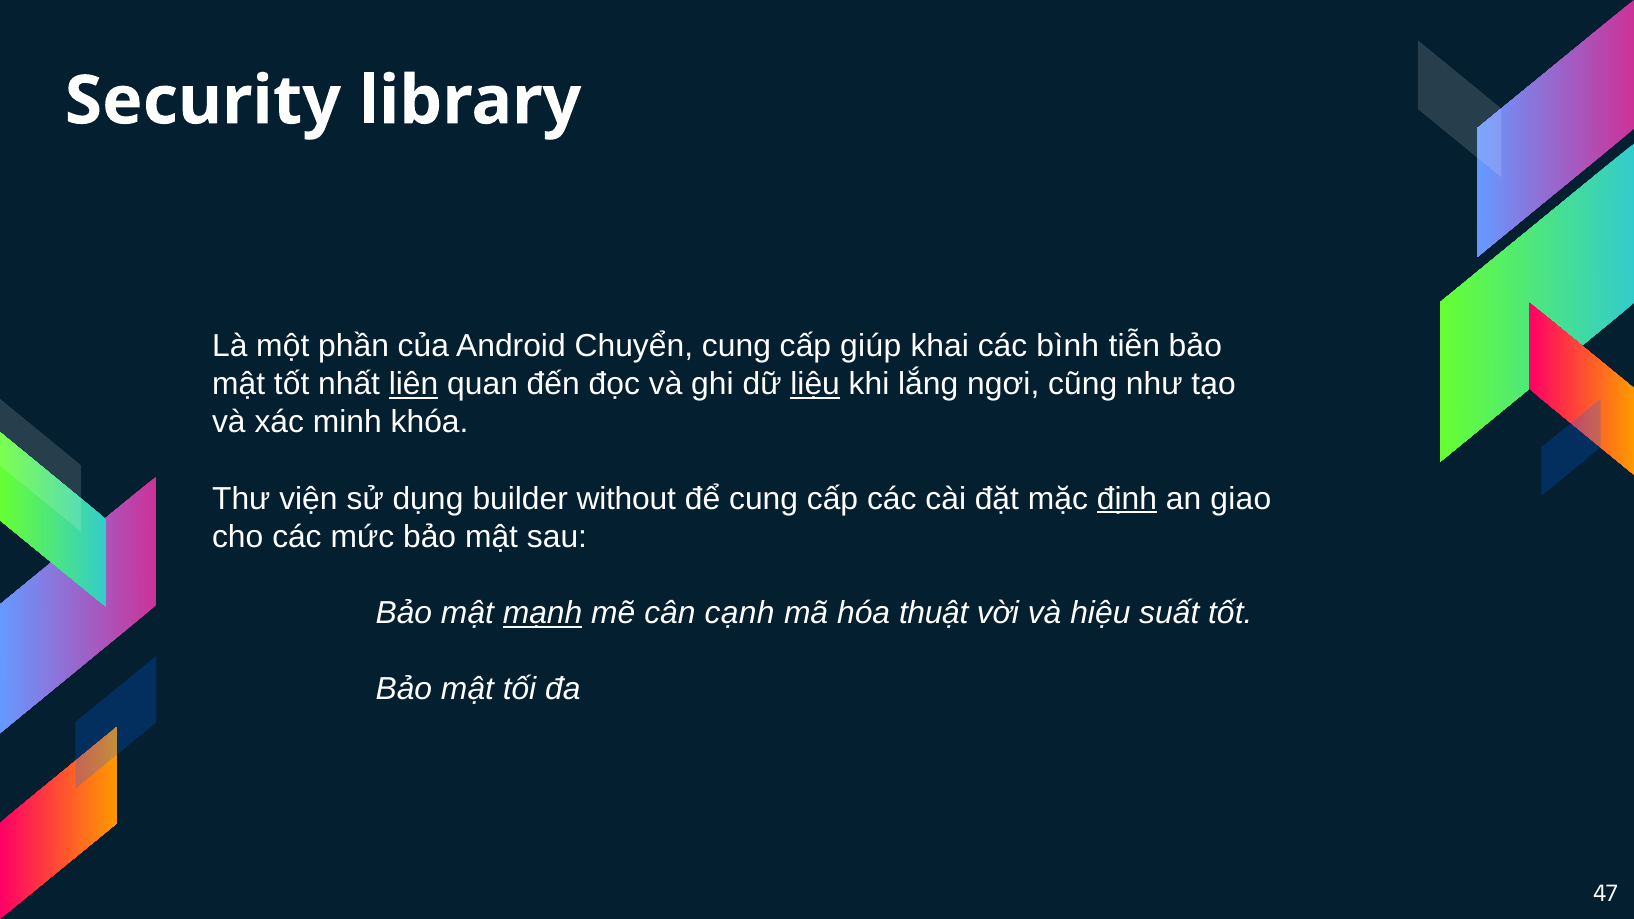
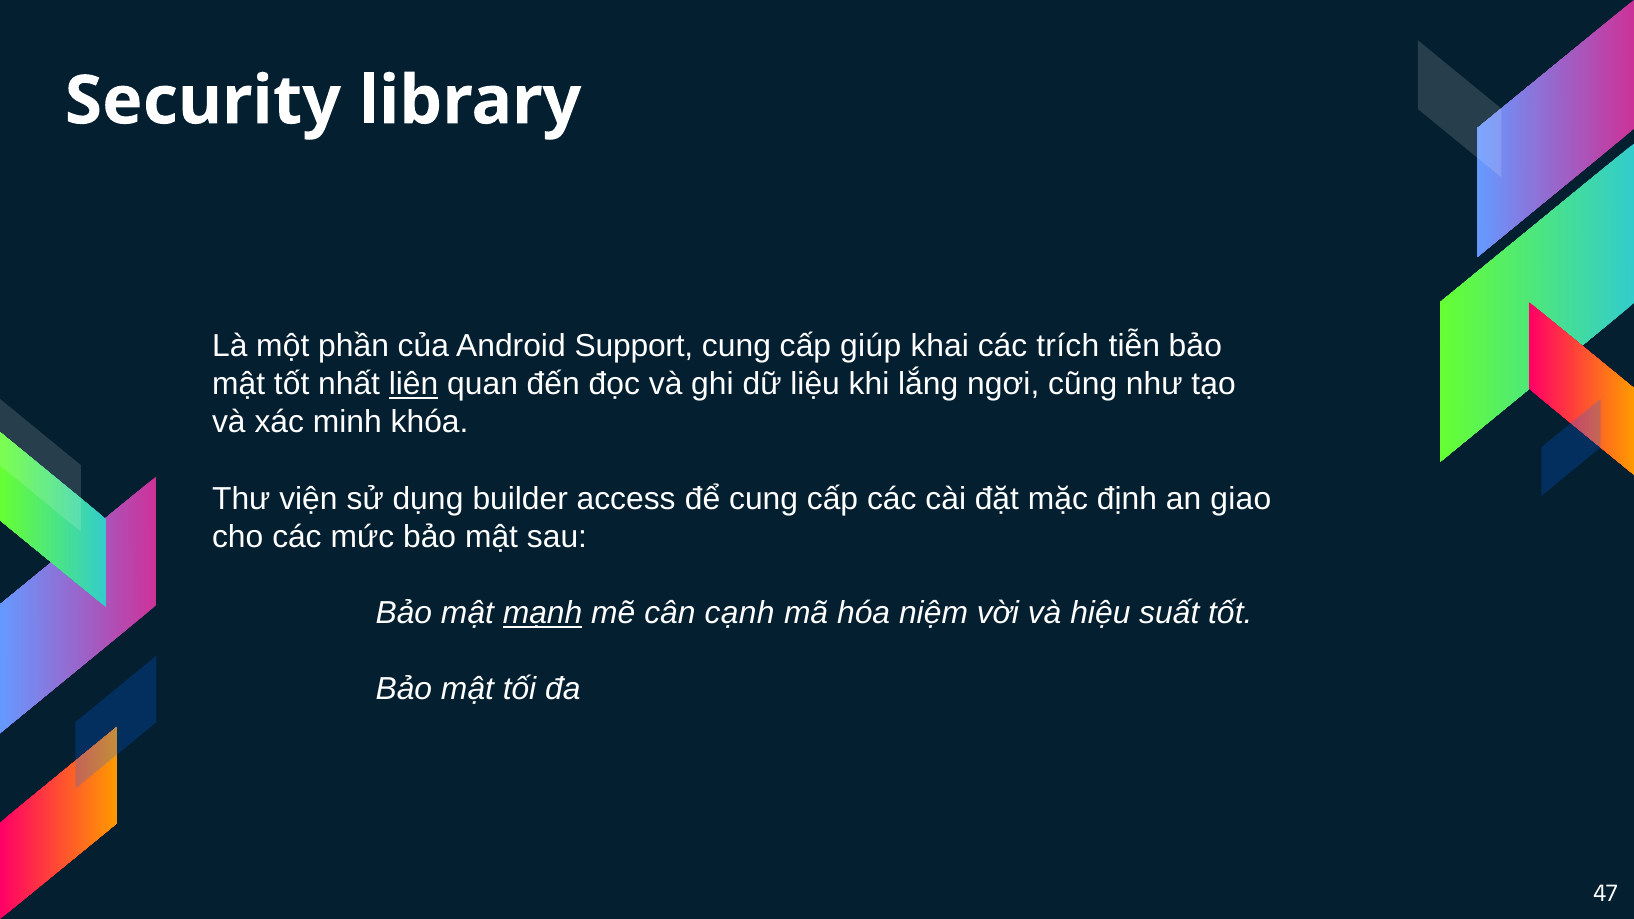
Chuyển: Chuyển -> Support (634, 346)
bình: bình -> trích (1068, 346)
liệu underline: present -> none (815, 384)
without: without -> access (626, 499)
định underline: present -> none (1127, 499)
thuật: thuật -> niệm (934, 613)
